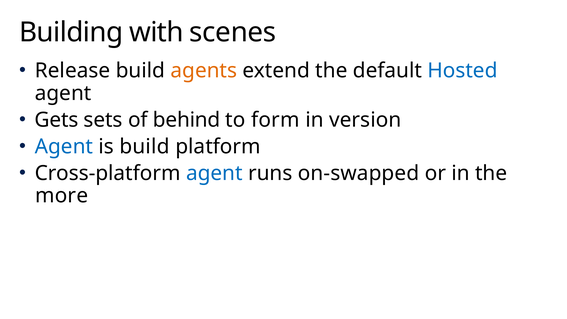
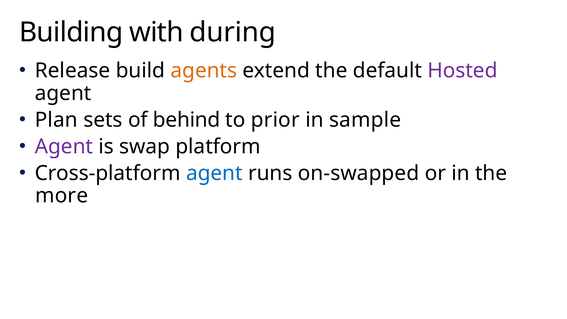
scenes: scenes -> during (233, 32)
Hosted colour: blue -> purple (463, 71)
Gets: Gets -> Plan (56, 120)
form: form -> prior (275, 120)
version: version -> sample (365, 120)
Agent colour: blue -> purple (64, 146)
is build: build -> swap (145, 146)
